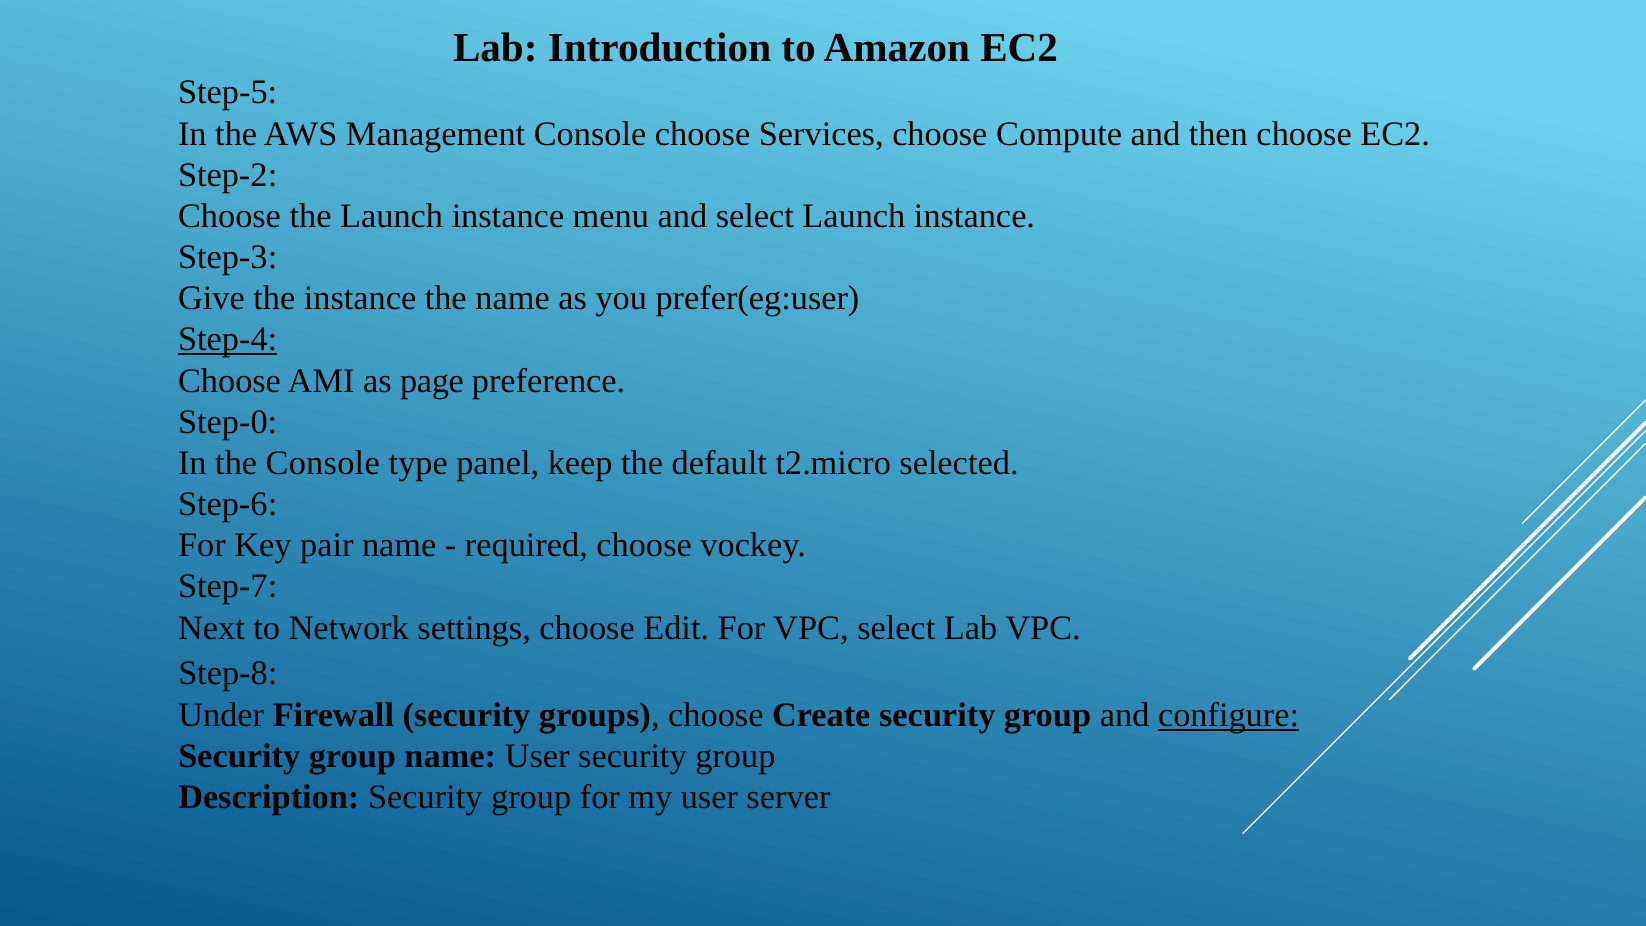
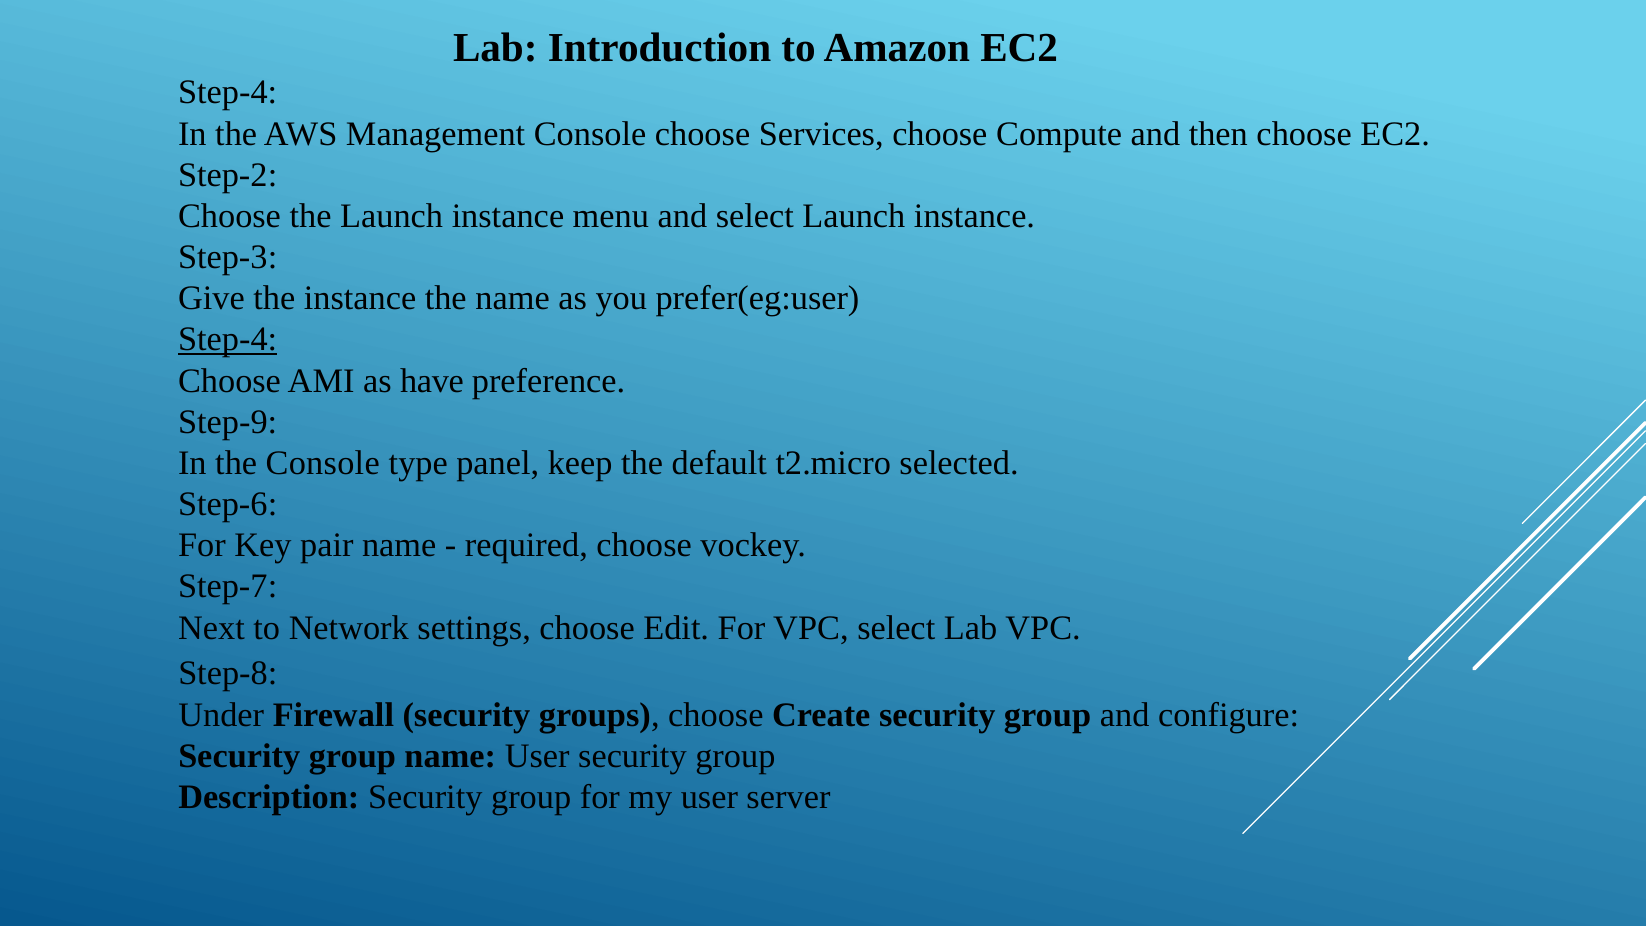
Step-5: Step-5 -> Step-4 (228, 93)
page: page -> have (432, 381)
Step-0: Step-0 -> Step-9 (228, 422)
configure underline: present -> none (1229, 715)
